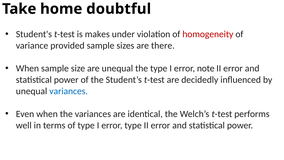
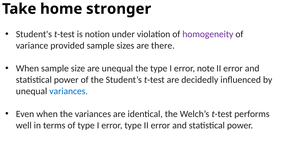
doubtful: doubtful -> stronger (119, 9)
makes: makes -> notion (97, 34)
homogeneity colour: red -> purple (208, 34)
